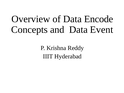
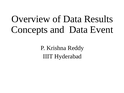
Encode: Encode -> Results (99, 19)
